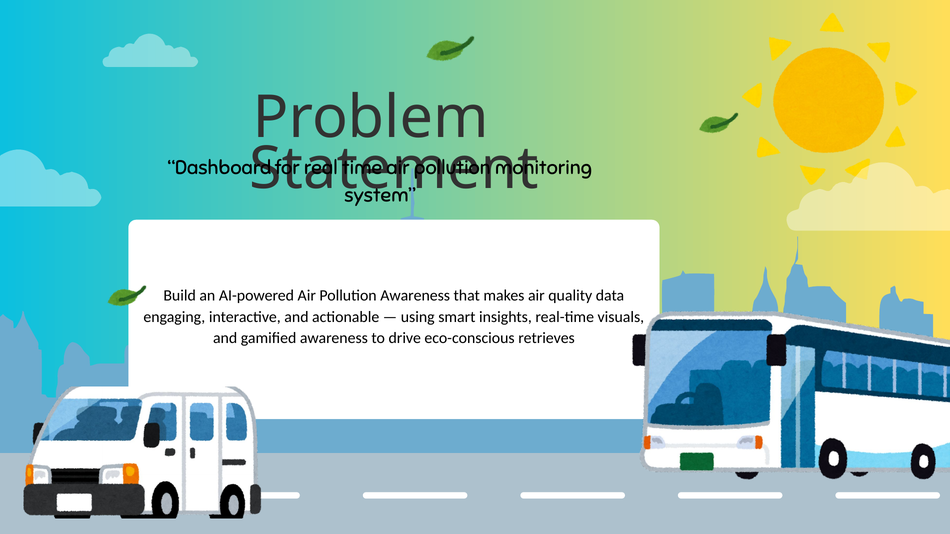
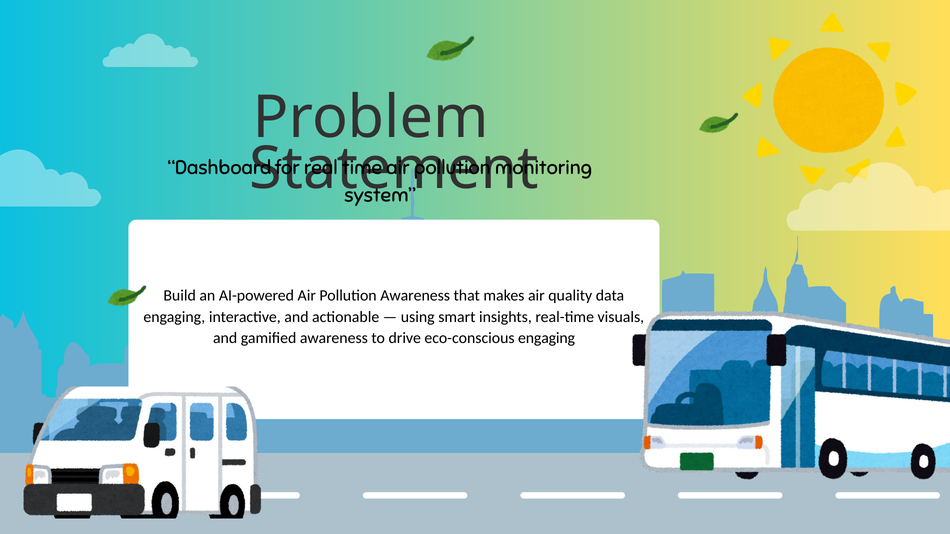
eco-conscious retrieves: retrieves -> engaging (547, 338)
